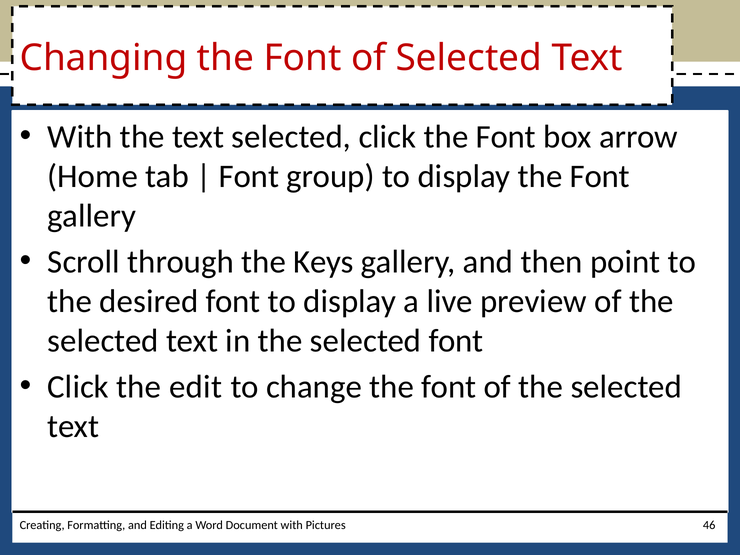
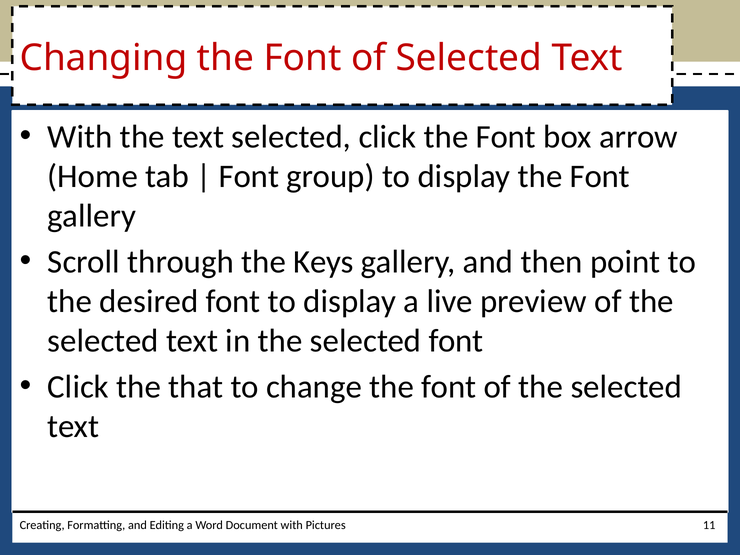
edit: edit -> that (196, 387)
46: 46 -> 11 (709, 525)
